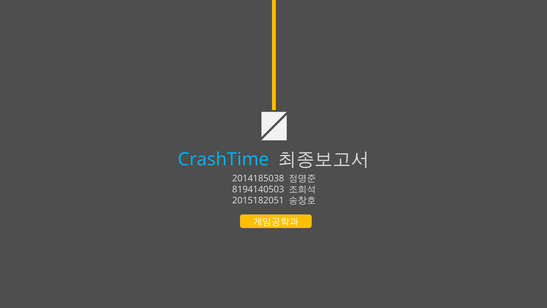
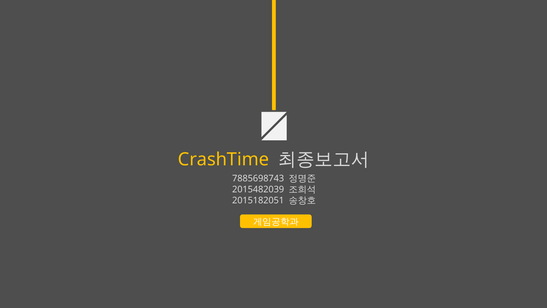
CrashTime colour: light blue -> yellow (223, 159)
2014185038: 2014185038 -> 7885698743 (258, 178)
8194140503: 8194140503 -> 2015482039 (258, 189)
